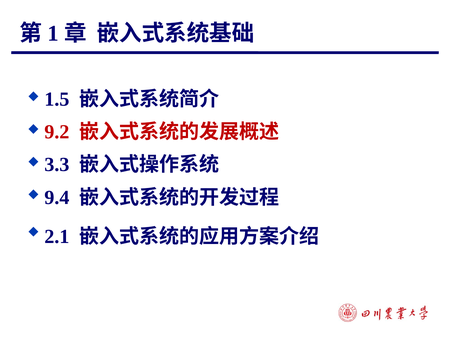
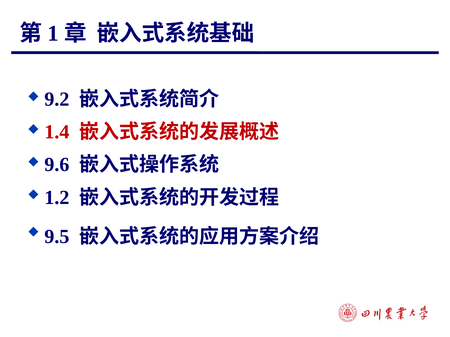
1.5: 1.5 -> 9.2 (57, 99)
9.2: 9.2 -> 1.4 (57, 132)
3.3: 3.3 -> 9.6 (57, 165)
9.4: 9.4 -> 1.2 (57, 198)
2.1: 2.1 -> 9.5 (57, 237)
